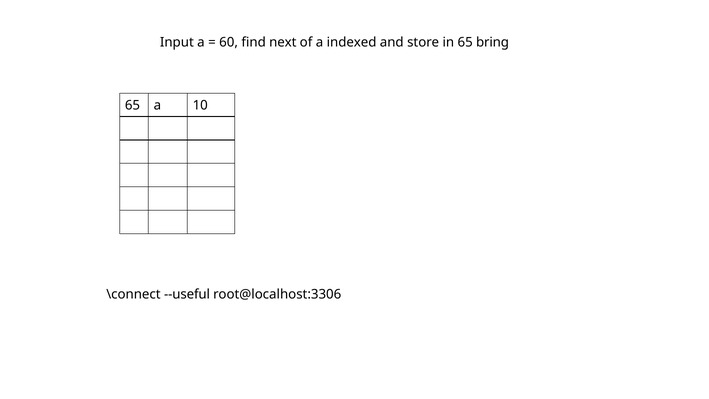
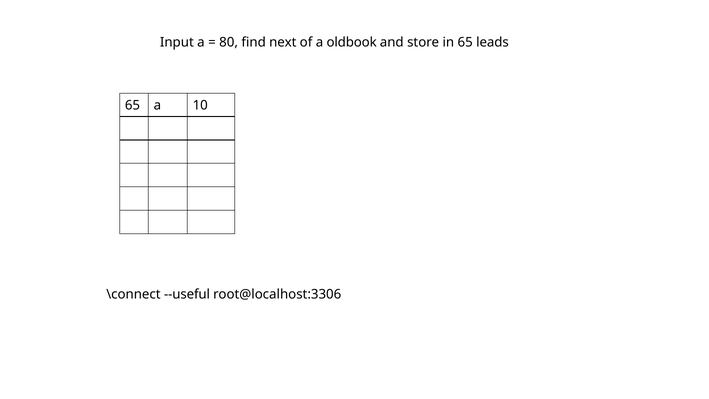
60: 60 -> 80 (229, 43)
indexed: indexed -> oldbook (352, 43)
bring: bring -> leads (493, 43)
